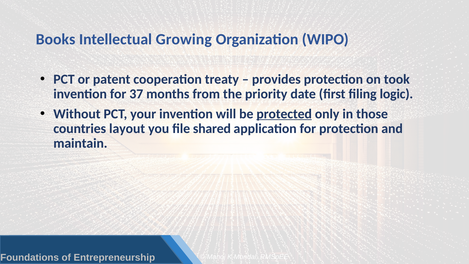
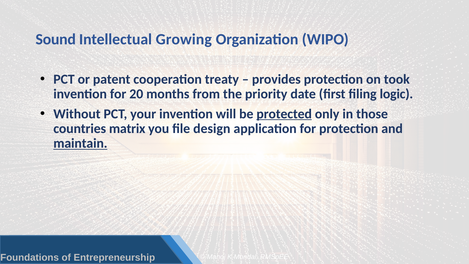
Books: Books -> Sound (56, 39)
37: 37 -> 20 (136, 94)
layout: layout -> matrix (127, 129)
shared: shared -> design (212, 129)
maintain underline: none -> present (80, 143)
